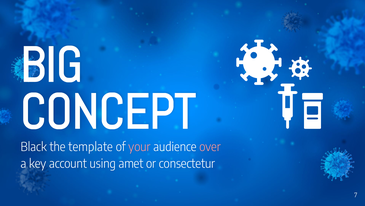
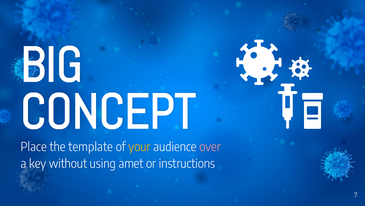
Black: Black -> Place (34, 147)
your colour: pink -> yellow (140, 147)
account: account -> without (68, 163)
consectetur: consectetur -> instructions (187, 163)
